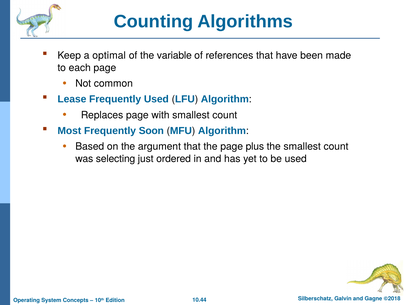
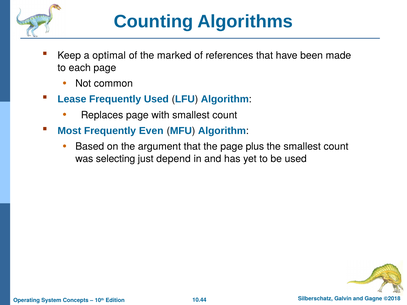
variable: variable -> marked (174, 56)
Soon: Soon -> Even (151, 131)
ordered: ordered -> depend (174, 159)
